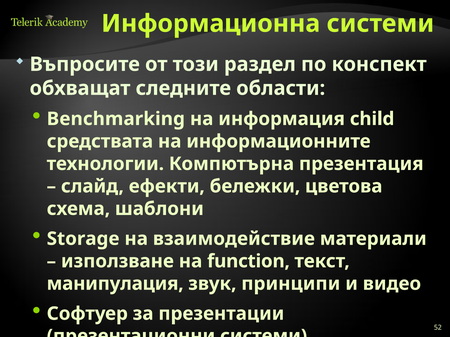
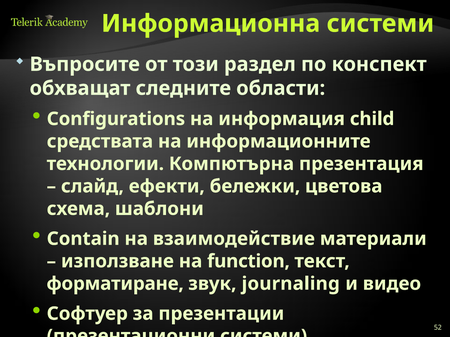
Benchmarking: Benchmarking -> Configurations (116, 119)
Storage: Storage -> Contain (83, 239)
манипулация: манипулация -> форматиране (115, 284)
принципи: принципи -> journaling (291, 284)
